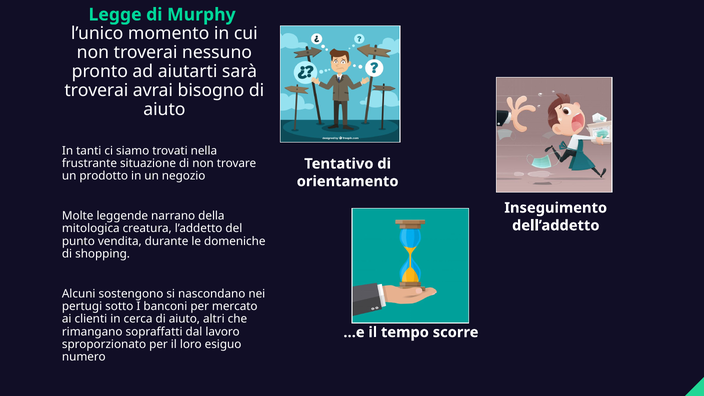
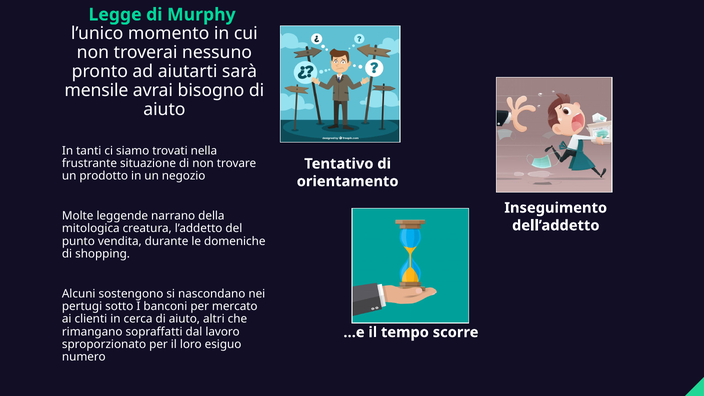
troverai: troverai -> mensile (96, 91)
